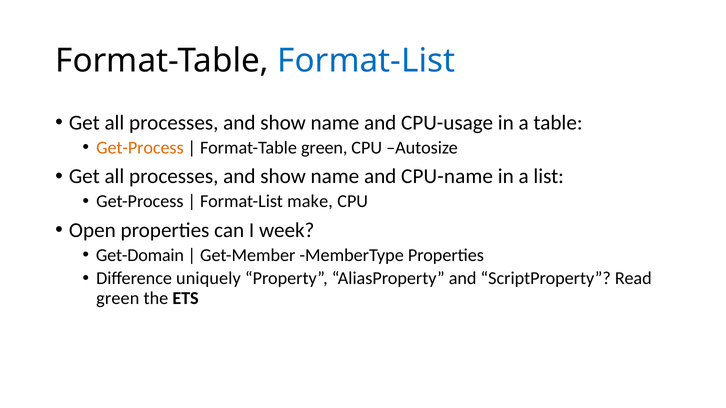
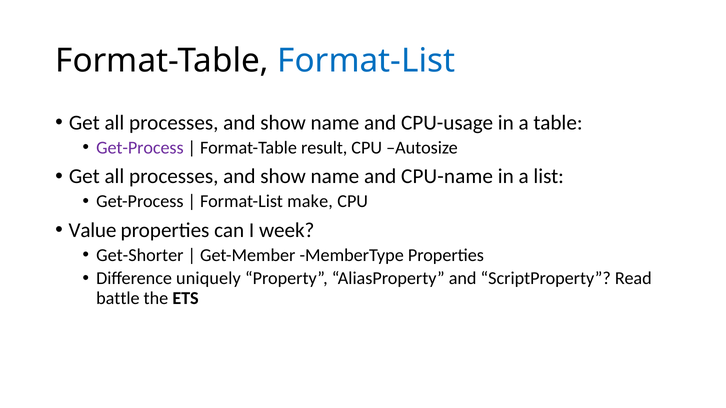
Get-Process colour: orange -> purple (140, 148)
Format-Table green: green -> result (324, 148)
Open: Open -> Value (93, 230)
Get-Domain: Get-Domain -> Get-Shorter (140, 255)
green: green -> battle (118, 298)
